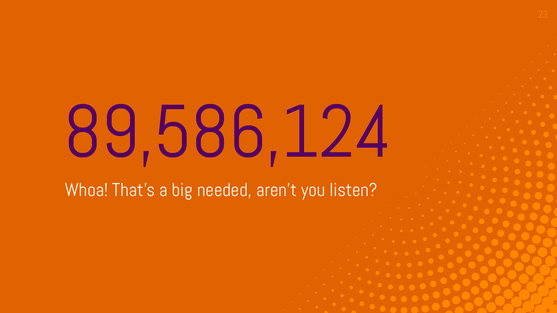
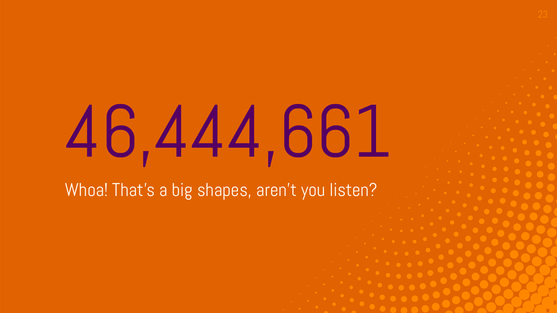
89,586,124: 89,586,124 -> 46,444,661 (228, 132)
needed: needed -> shapes (224, 190)
